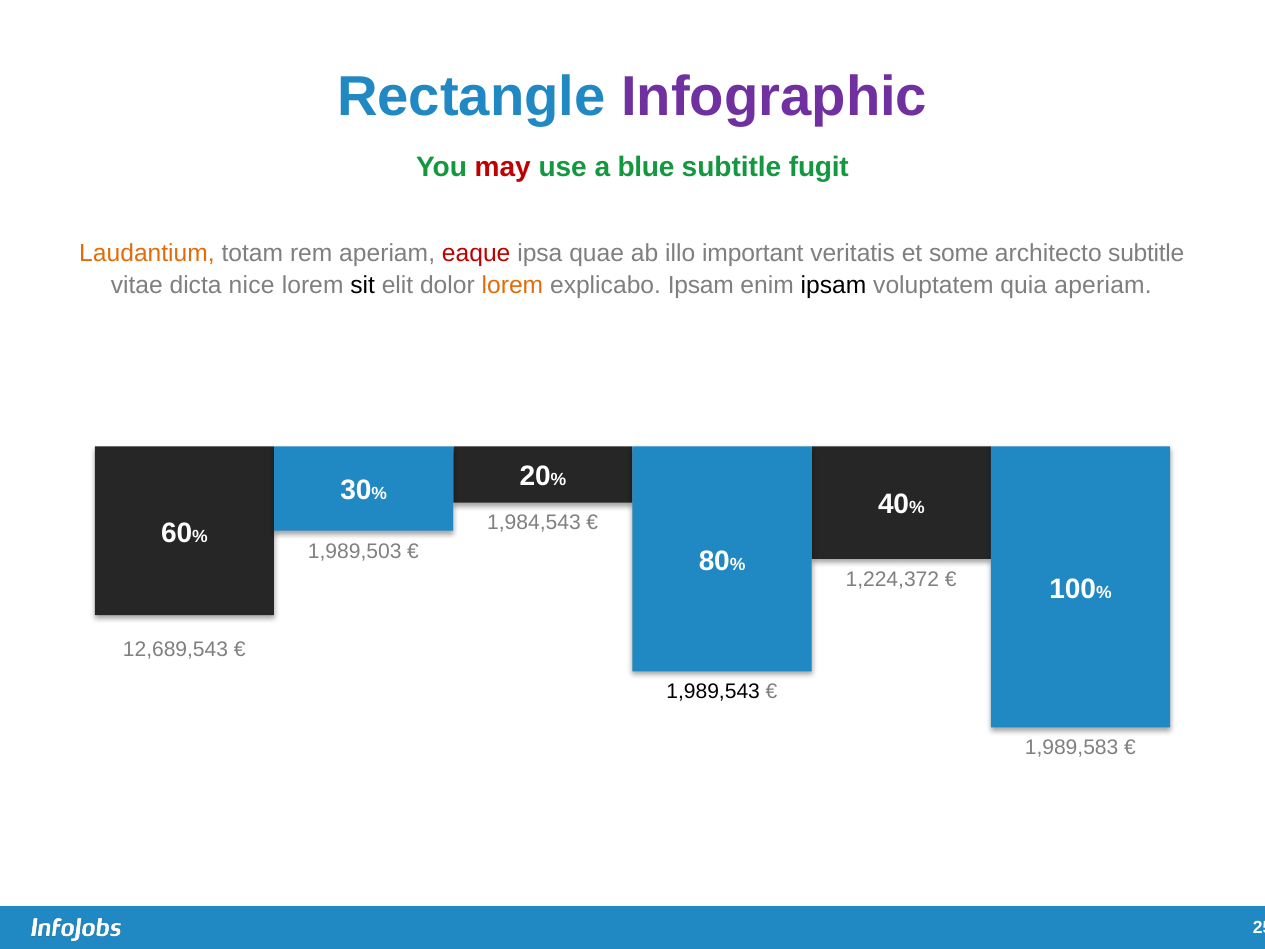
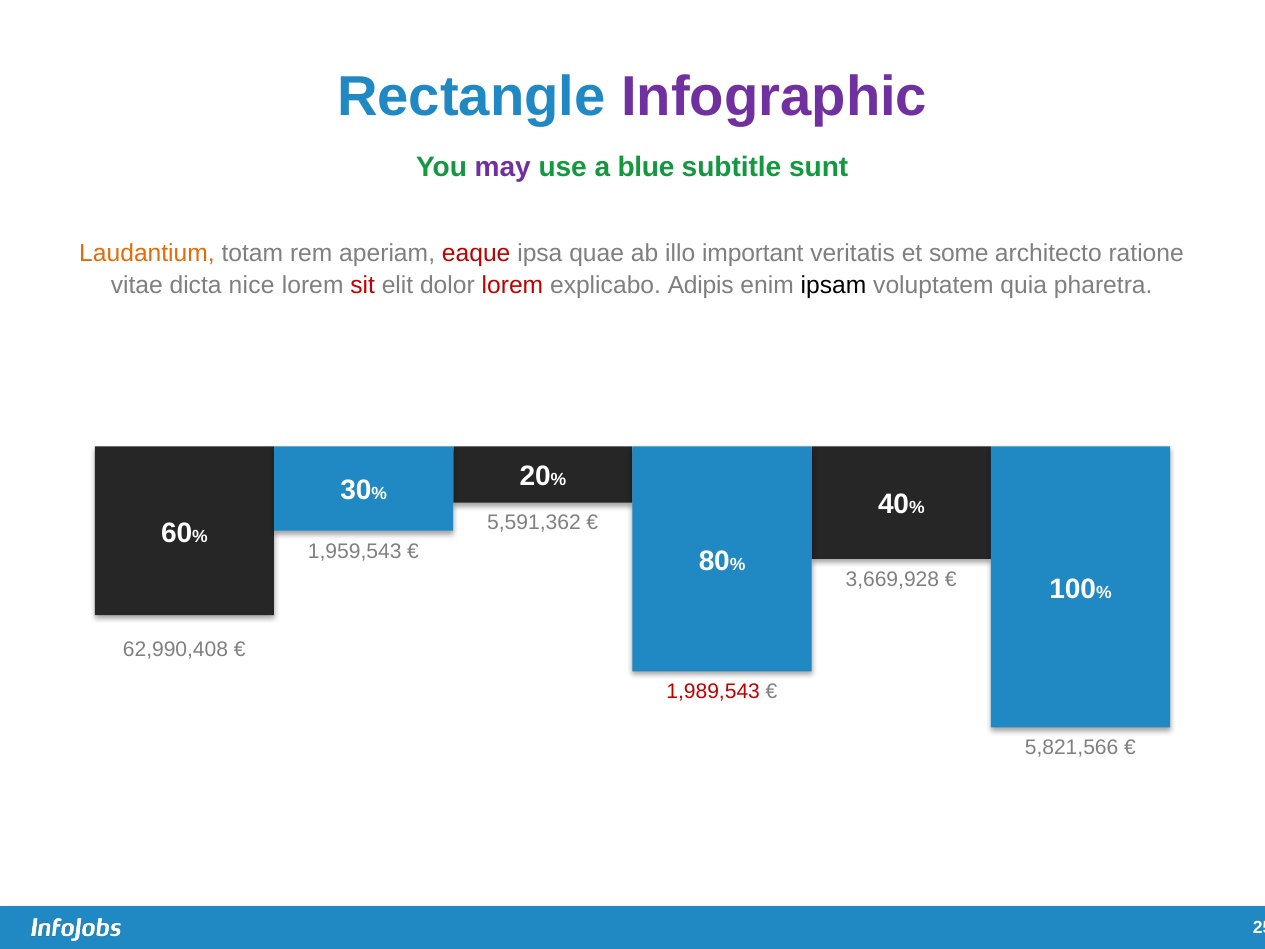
may colour: red -> purple (503, 167)
fugit: fugit -> sunt (819, 167)
architecto subtitle: subtitle -> ratione (1146, 253)
sit colour: black -> red (363, 286)
lorem colour: orange -> red (512, 286)
explicabo Ipsam: Ipsam -> Adipis (701, 286)
quia aperiam: aperiam -> pharetra (1103, 286)
1,984,543: 1,984,543 -> 5,591,362 (534, 523)
1,989,503: 1,989,503 -> 1,959,543 (355, 551)
1,224,372: 1,224,372 -> 3,669,928 (892, 579)
12,689,543: 12,689,543 -> 62,990,408 (175, 649)
1,989,543 colour: black -> red (713, 692)
1,989,583: 1,989,583 -> 5,821,566 (1072, 748)
